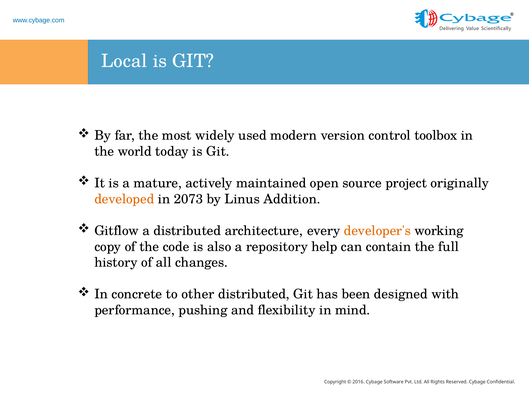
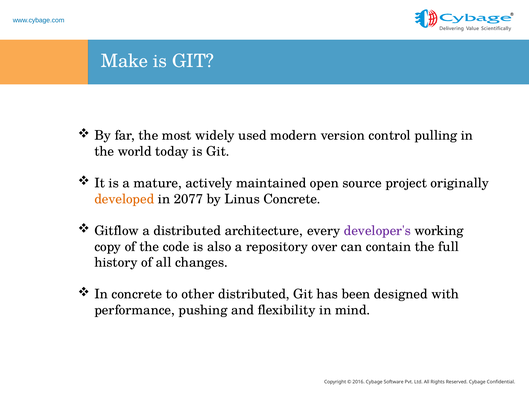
Local: Local -> Make (124, 61)
toolbox: toolbox -> pulling (436, 135)
2073: 2073 -> 2077 (188, 199)
Linus Addition: Addition -> Concrete (292, 199)
developer's colour: orange -> purple (377, 231)
help: help -> over (325, 246)
